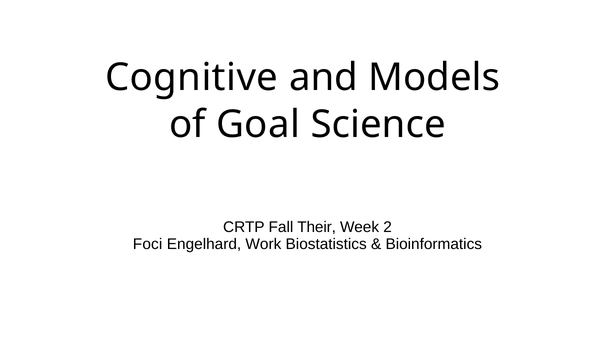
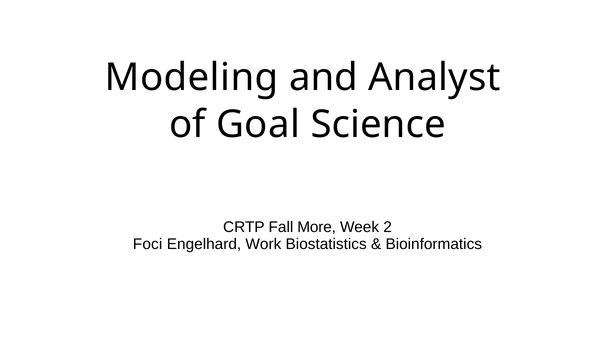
Cognitive: Cognitive -> Modeling (192, 78)
Models: Models -> Analyst (434, 78)
Their: Their -> More (317, 227)
